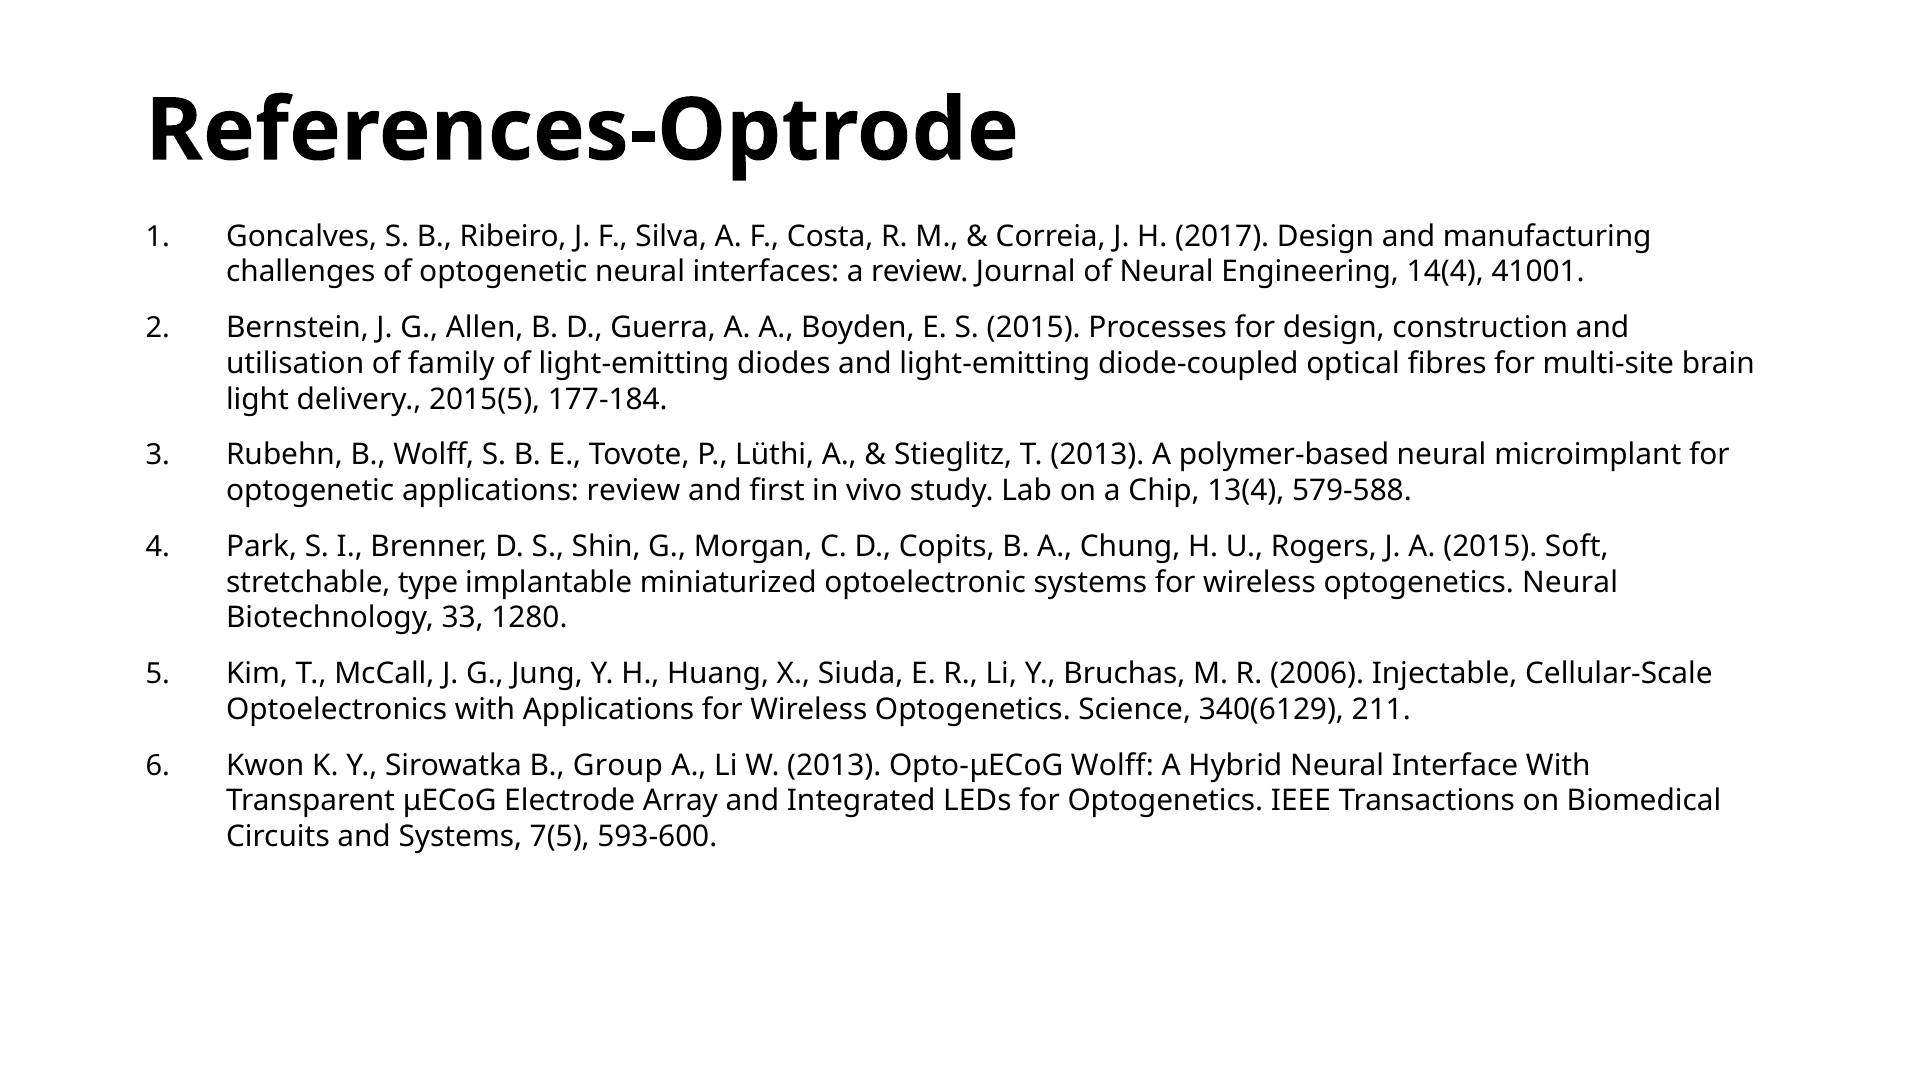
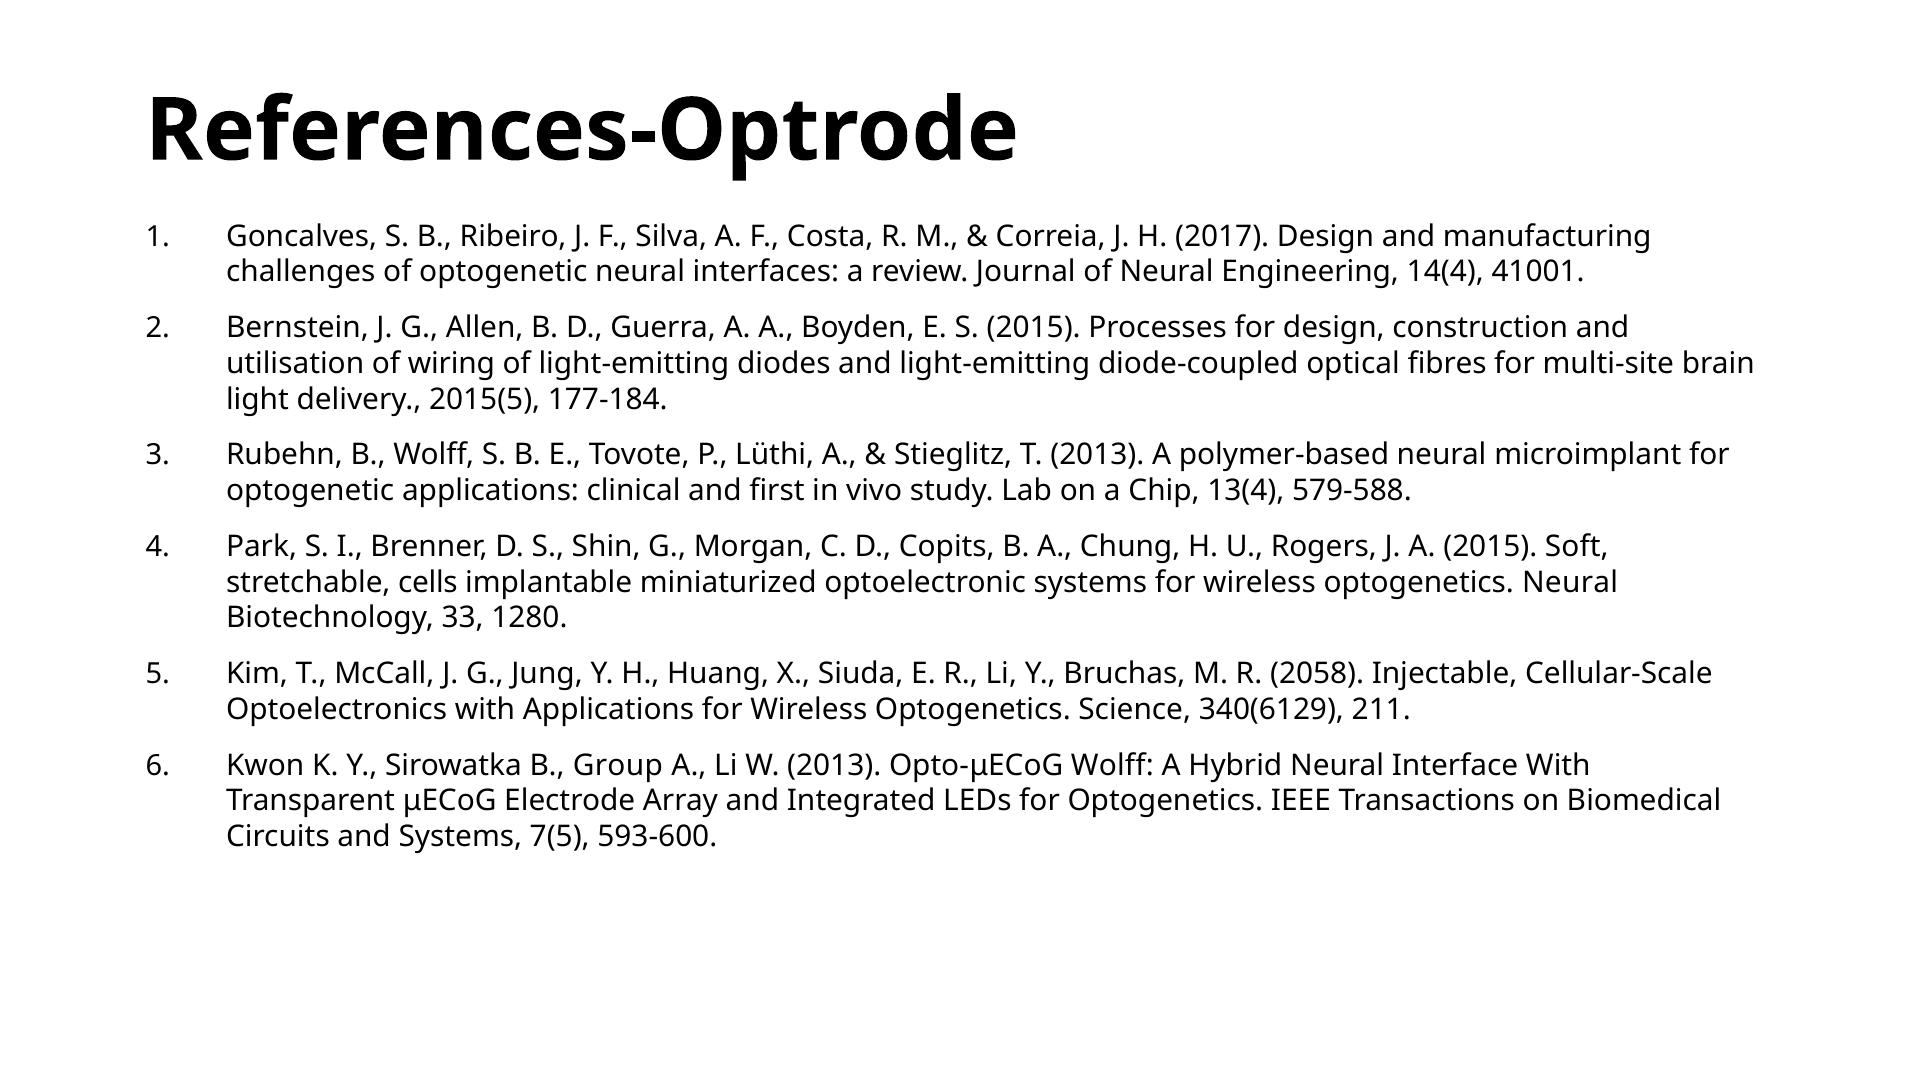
family: family -> wiring (451, 363)
applications review: review -> clinical (634, 491)
type: type -> cells (428, 582)
2006: 2006 -> 2058 (1317, 674)
